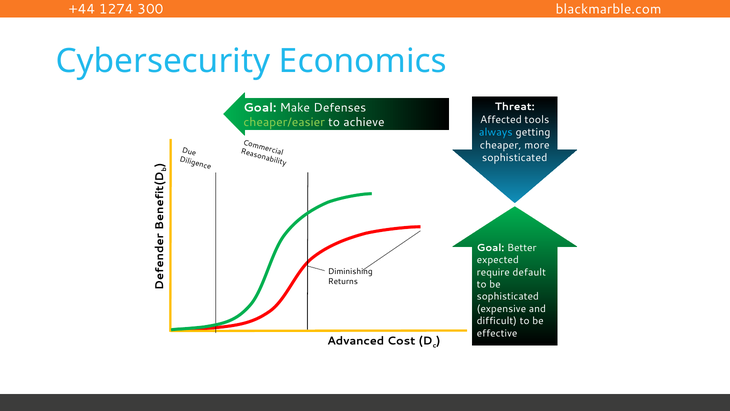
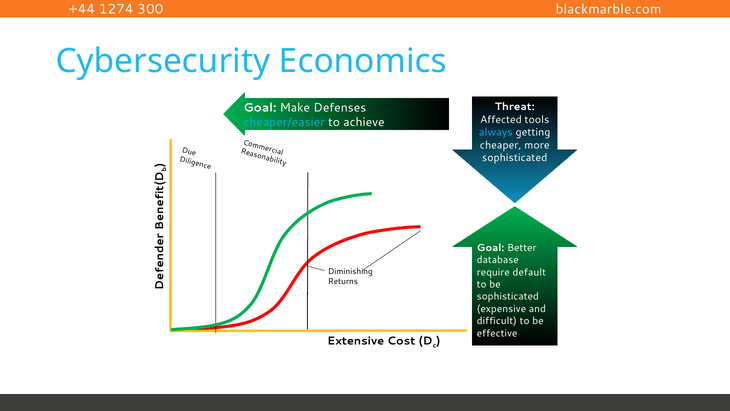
cheaper/easier colour: light green -> light blue (284, 122)
expected: expected -> database (498, 260)
Advanced: Advanced -> Extensive (356, 341)
